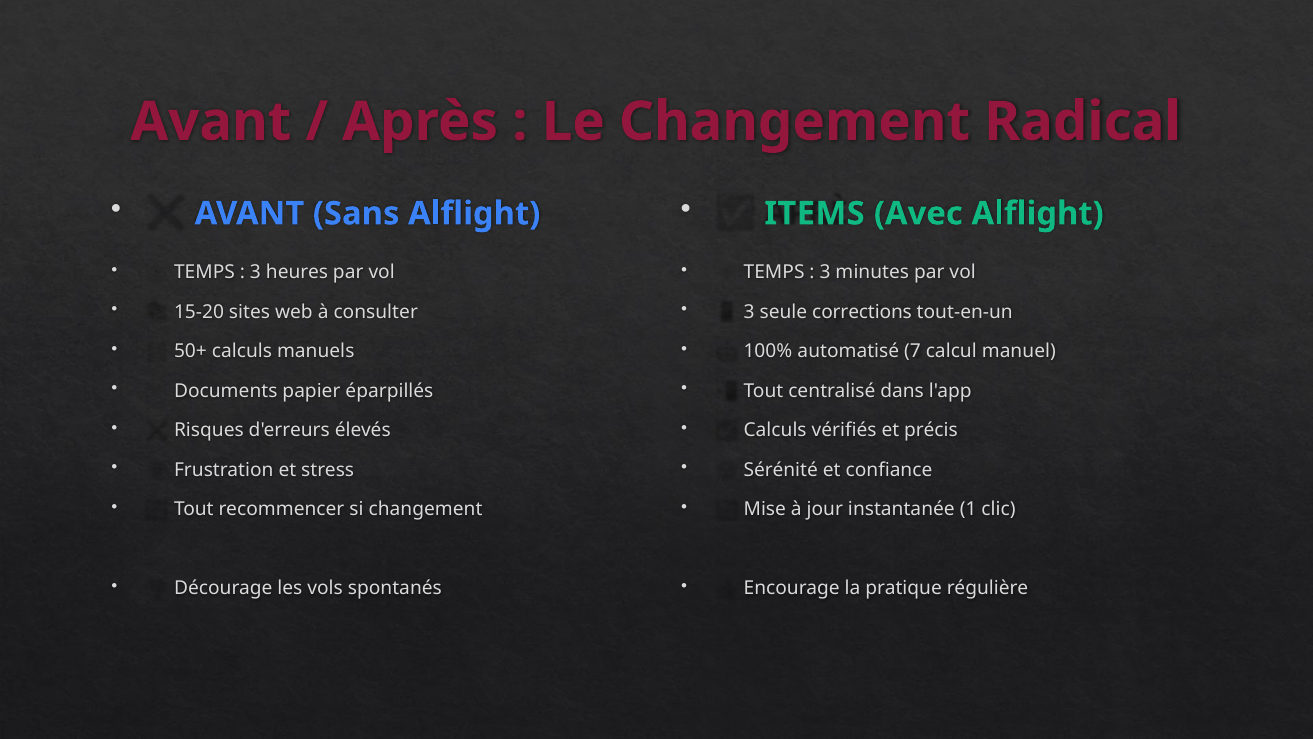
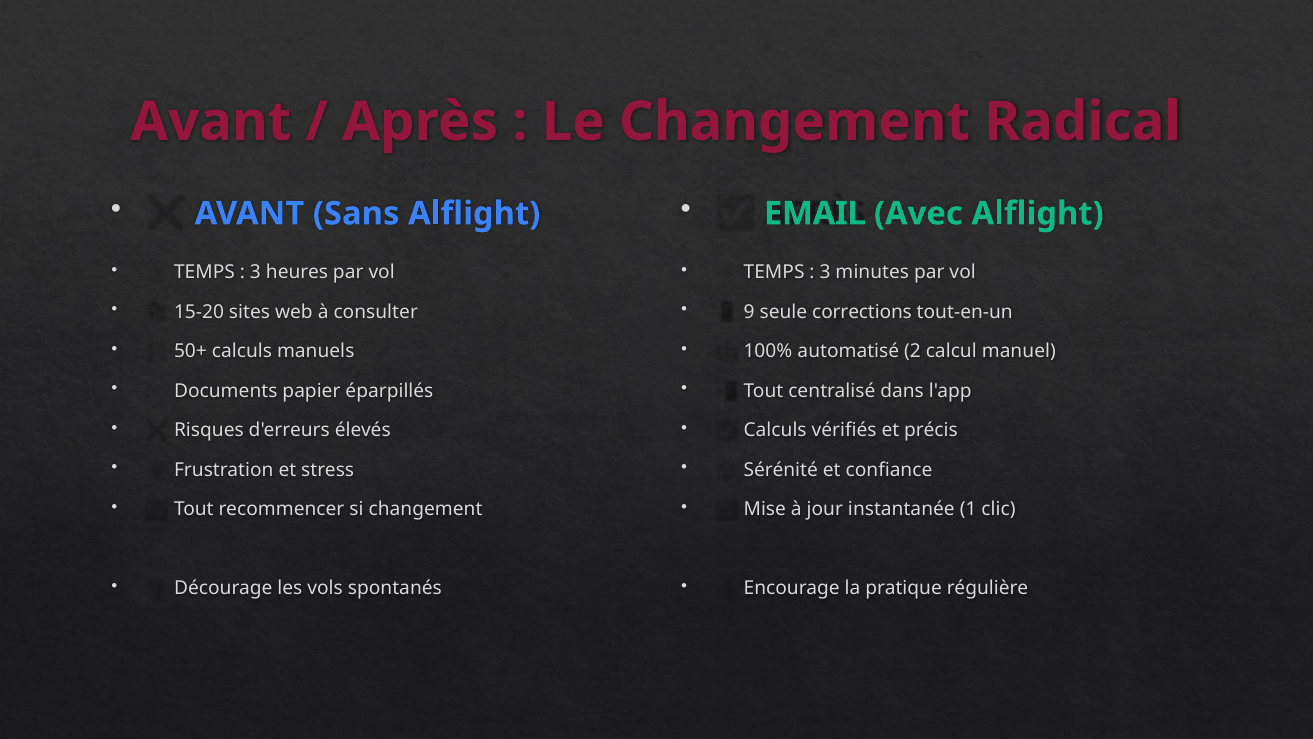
ITEMS: ITEMS -> EMAIL (815, 213)
3: 3 -> 9 (749, 312)
7: 7 -> 2 (913, 351)
